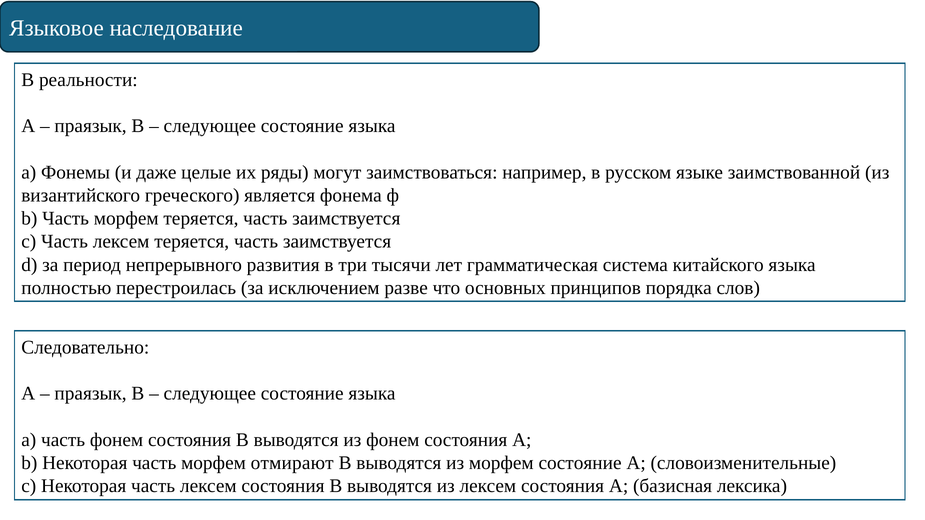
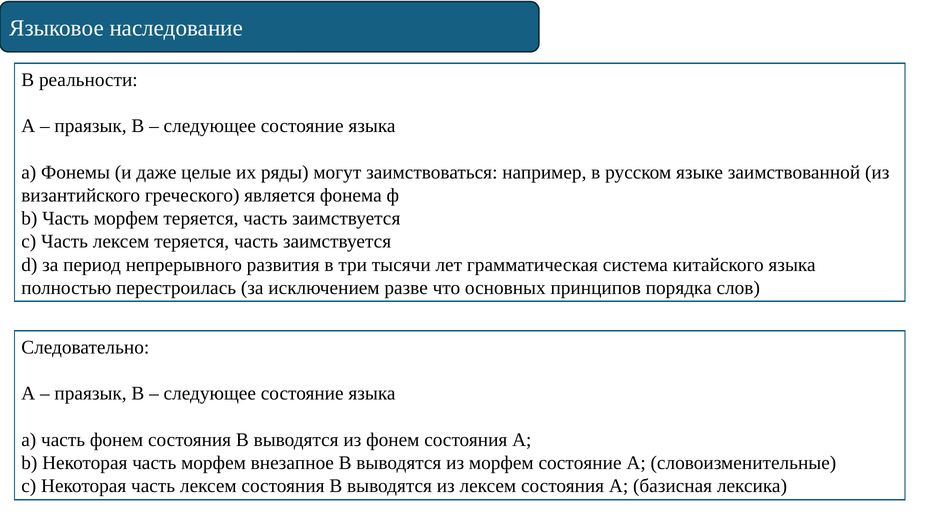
отмирают: отмирают -> внезапное (292, 463)
